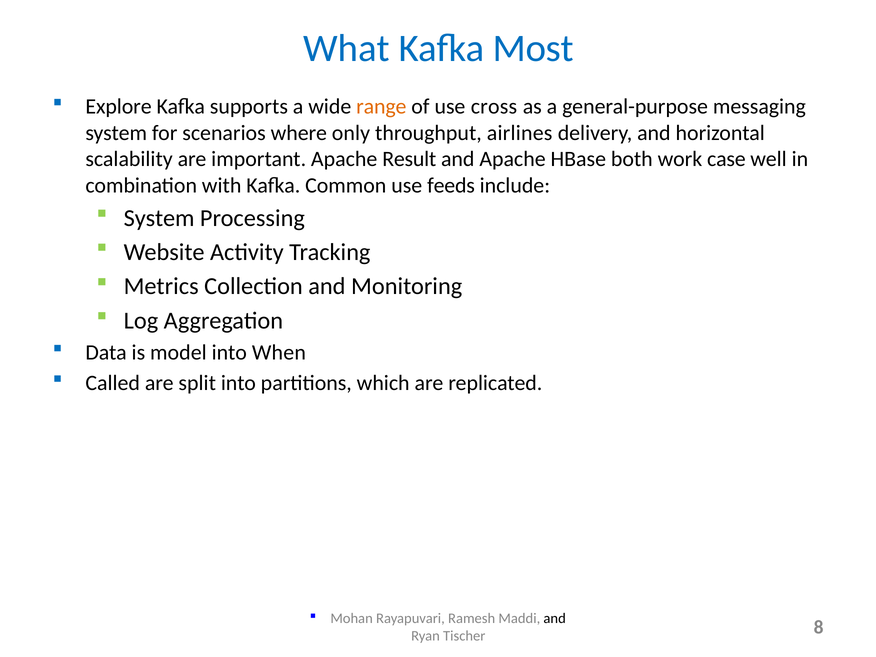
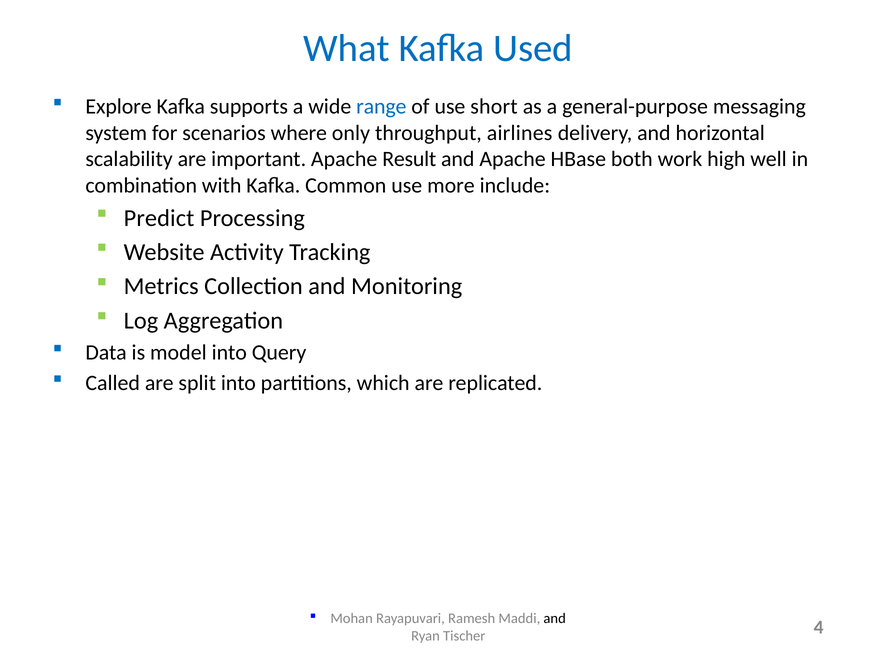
Most: Most -> Used (533, 49)
range colour: orange -> blue (381, 107)
cross: cross -> short (494, 107)
case: case -> high (726, 159)
feeds: feeds -> more (451, 185)
System: System -> Predict (159, 218)
When: When -> Query (279, 352)
8: 8 -> 4 (819, 628)
